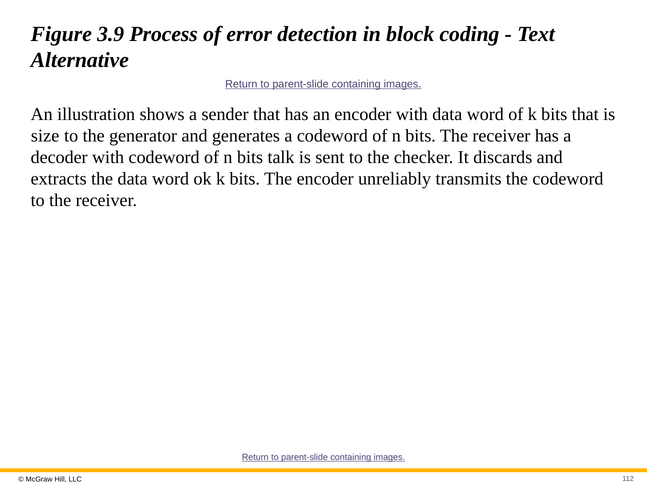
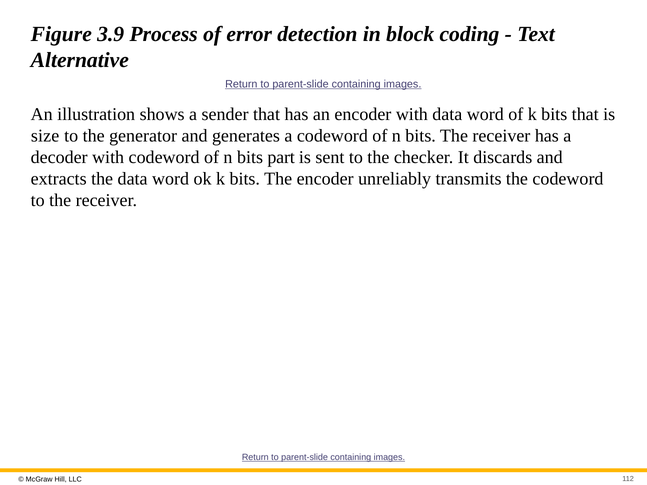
talk: talk -> part (281, 157)
